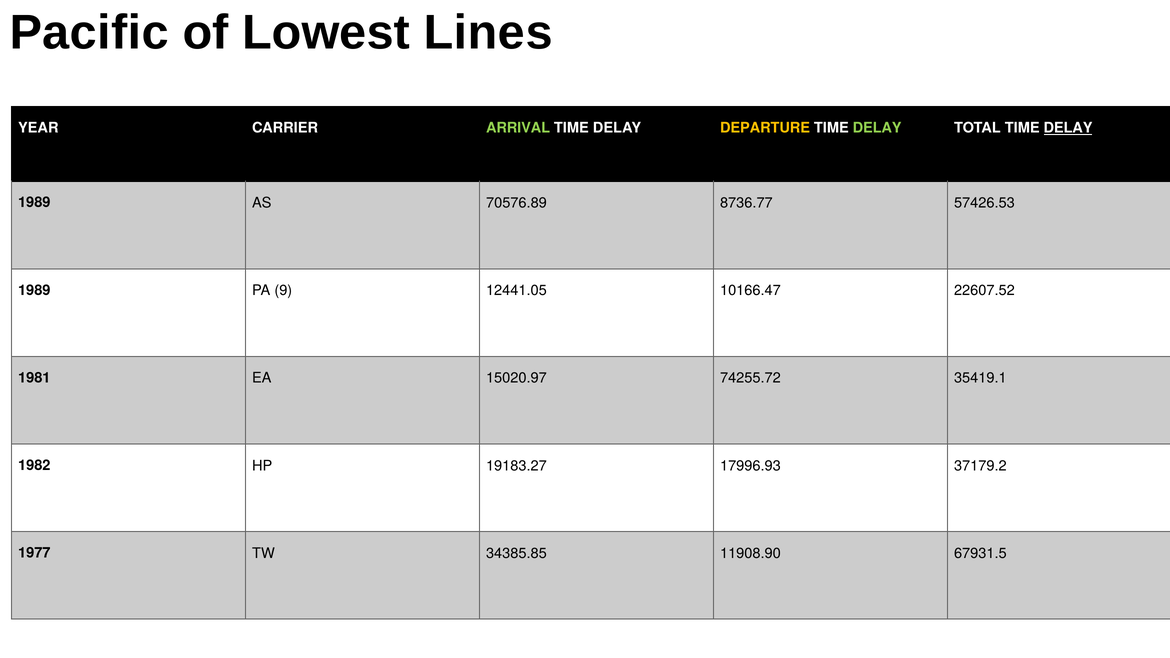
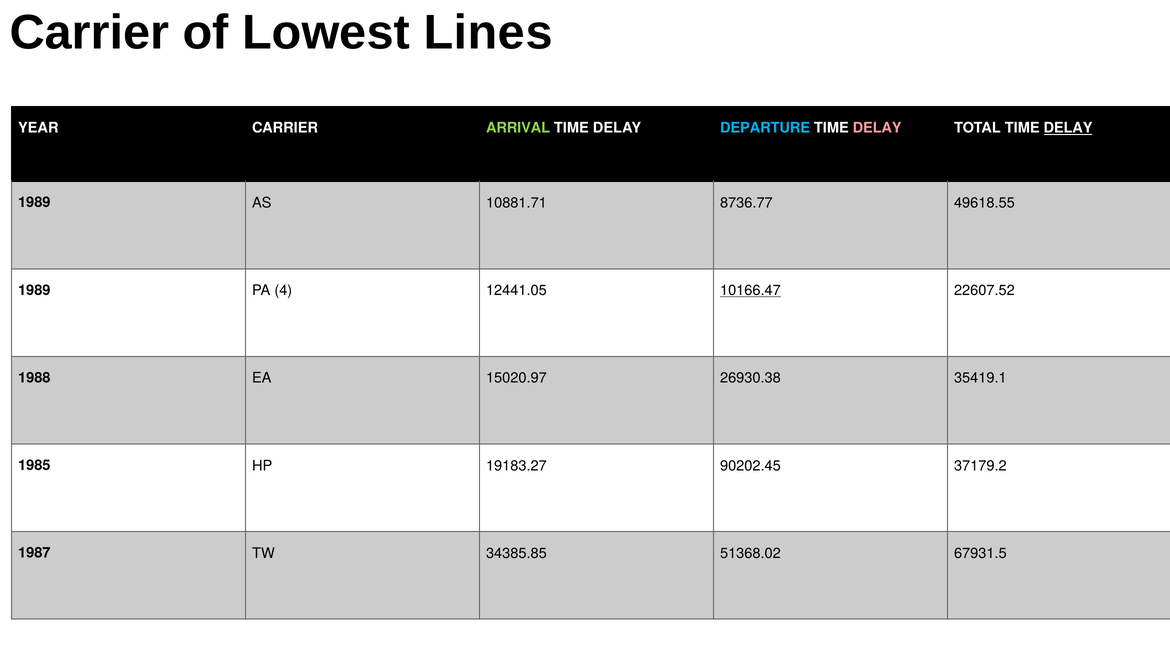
Pacific: Pacific -> Carrier (89, 33)
DEPARTURE colour: yellow -> light blue (765, 128)
DELAY colour: light green -> pink (877, 128)
70576.89: 70576.89 -> 10881.71 (516, 203)
57426.53: 57426.53 -> 49618.55 (984, 203)
9: 9 -> 4 (283, 291)
10166.47 underline: none -> present (750, 291)
1981: 1981 -> 1988 (34, 378)
74255.72: 74255.72 -> 26930.38 (750, 378)
1982: 1982 -> 1985 (34, 465)
17996.93: 17996.93 -> 90202.45 (750, 466)
1977: 1977 -> 1987 (34, 553)
11908.90: 11908.90 -> 51368.02 (750, 553)
